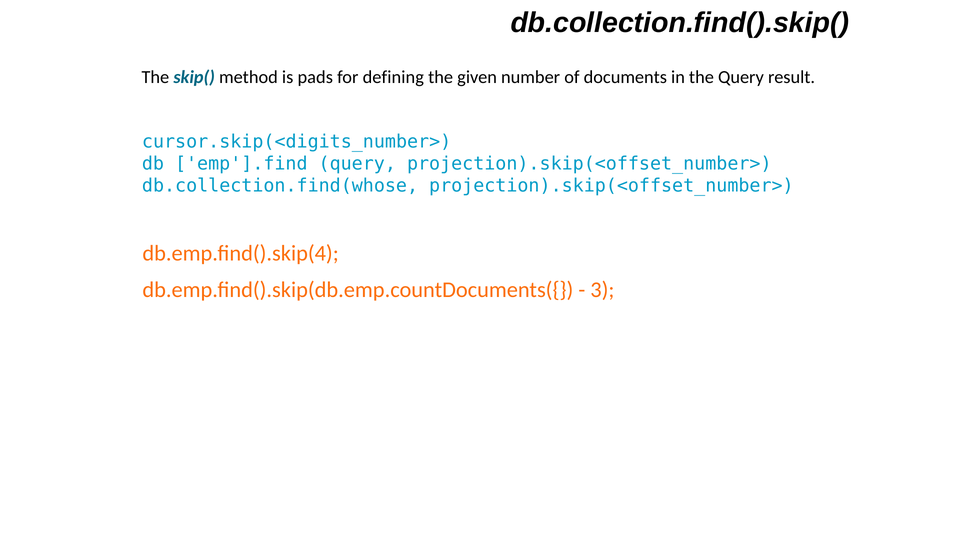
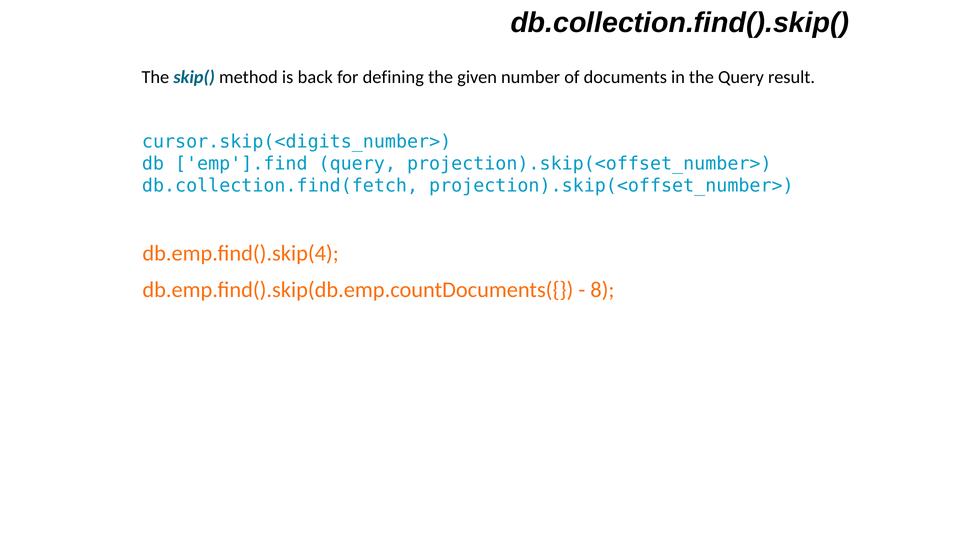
pads: pads -> back (315, 77)
db.collection.find(whose: db.collection.find(whose -> db.collection.find(fetch (280, 186)
3: 3 -> 8 (602, 290)
